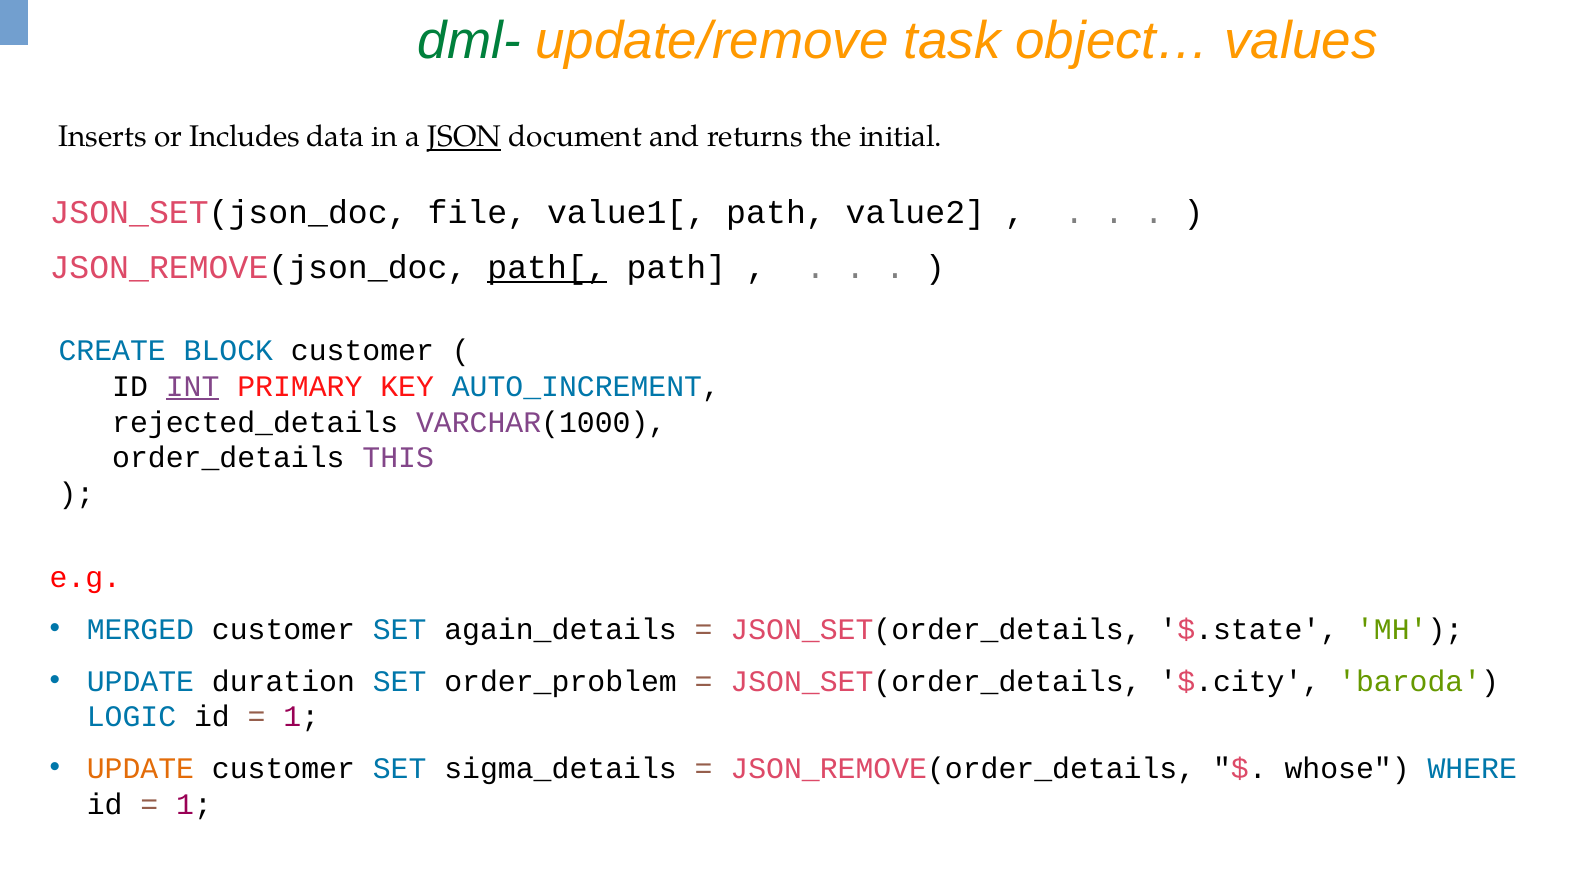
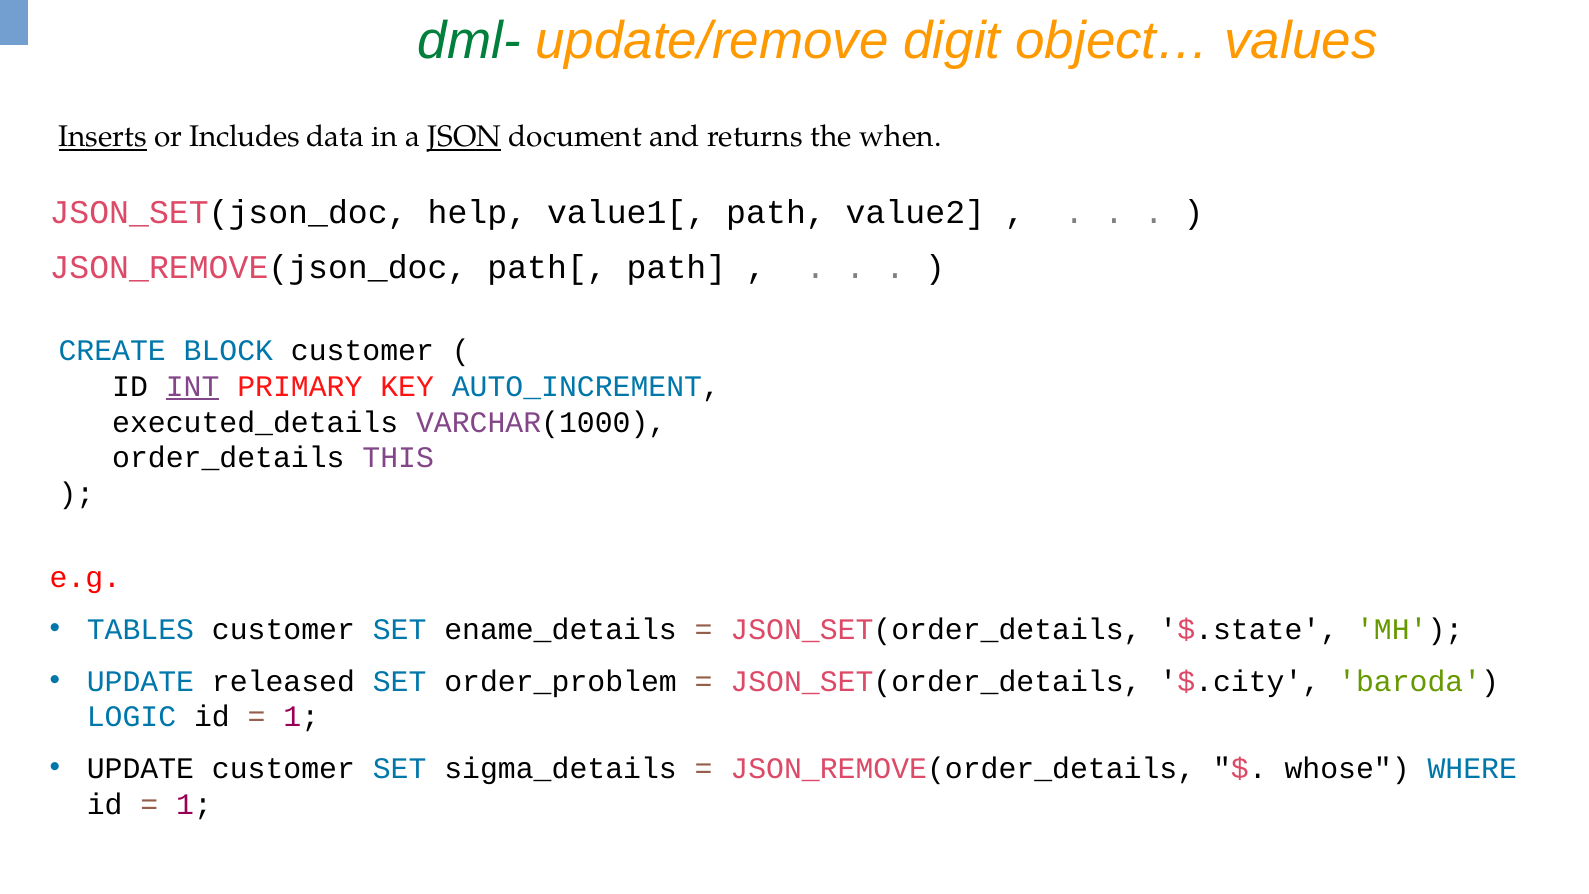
task: task -> digit (952, 41)
Inserts underline: none -> present (103, 137)
initial: initial -> when (901, 137)
file: file -> help (477, 212)
path[ underline: present -> none (547, 268)
rejected_details: rejected_details -> executed_details (255, 422)
MERGED: MERGED -> TABLES (140, 630)
again_details: again_details -> ename_details (561, 630)
duration: duration -> released (283, 681)
UPDATE colour: orange -> black (140, 769)
